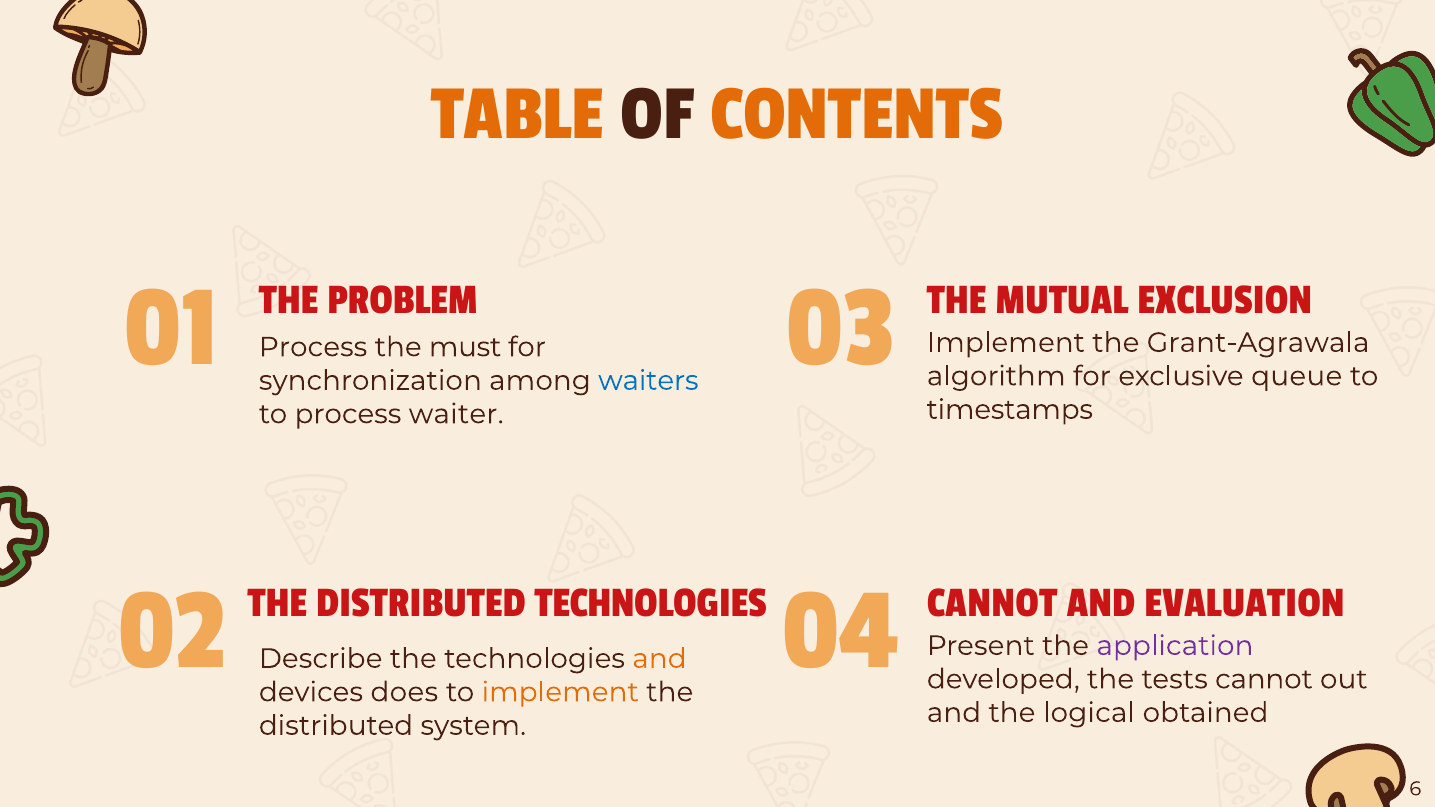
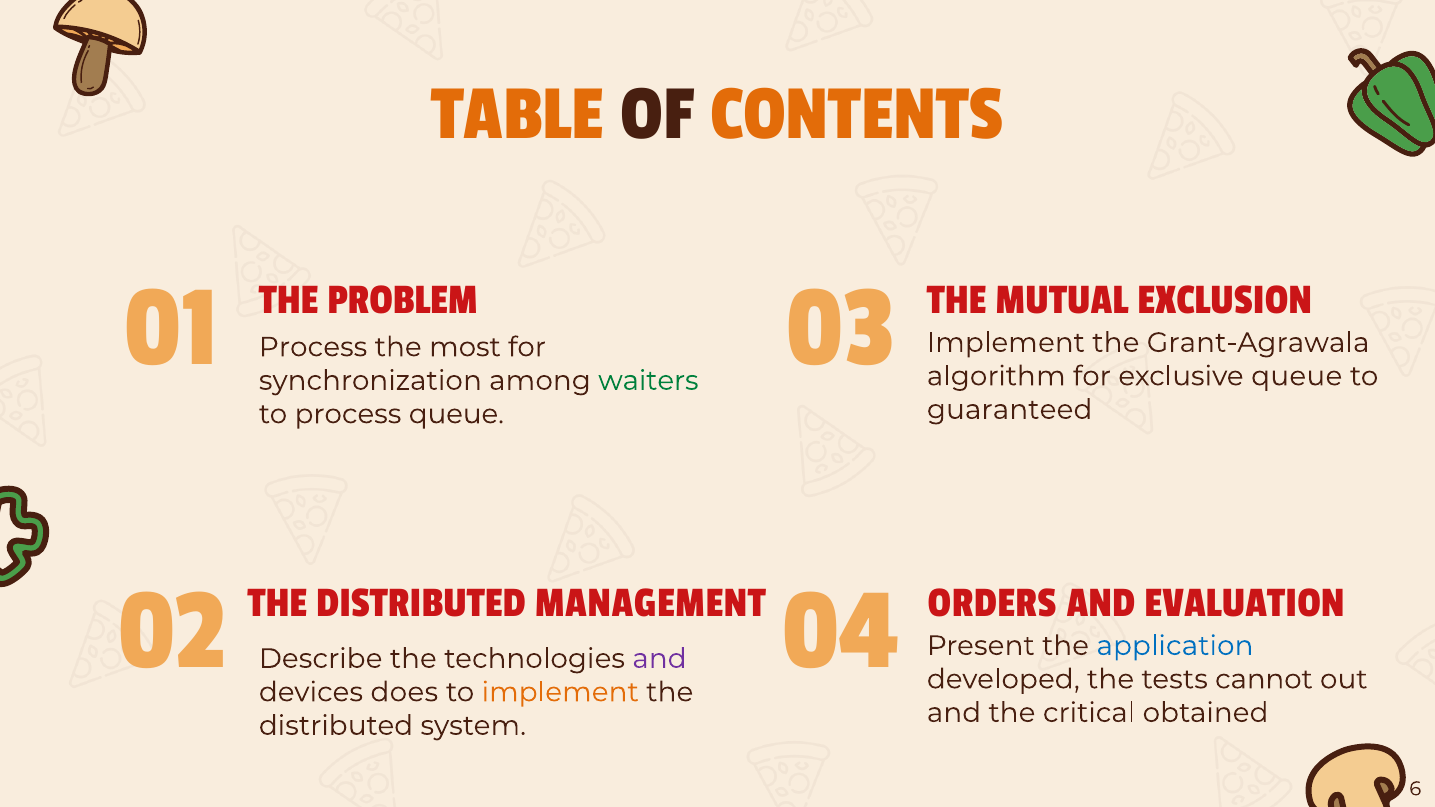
must: must -> most (465, 347)
waiters colour: blue -> green (648, 381)
timestamps: timestamps -> guaranteed (1010, 410)
process waiter: waiter -> queue (456, 414)
DISTRIBUTED TECHNOLOGIES: TECHNOLOGIES -> MANAGEMENT (650, 602)
CANNOT: CANNOT -> ORDERS (992, 602)
application colour: purple -> blue (1175, 646)
and colour: orange -> purple (659, 659)
logical: logical -> critical (1089, 713)
